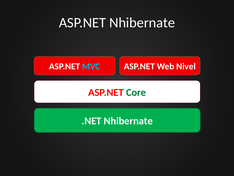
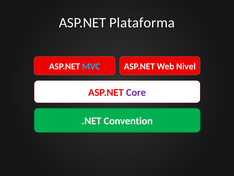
ASP.NET Nhibernate: Nhibernate -> Plataforma (142, 23)
Core colour: green -> purple (136, 92)
.NET Nhibernate: Nhibernate -> Convention (128, 121)
